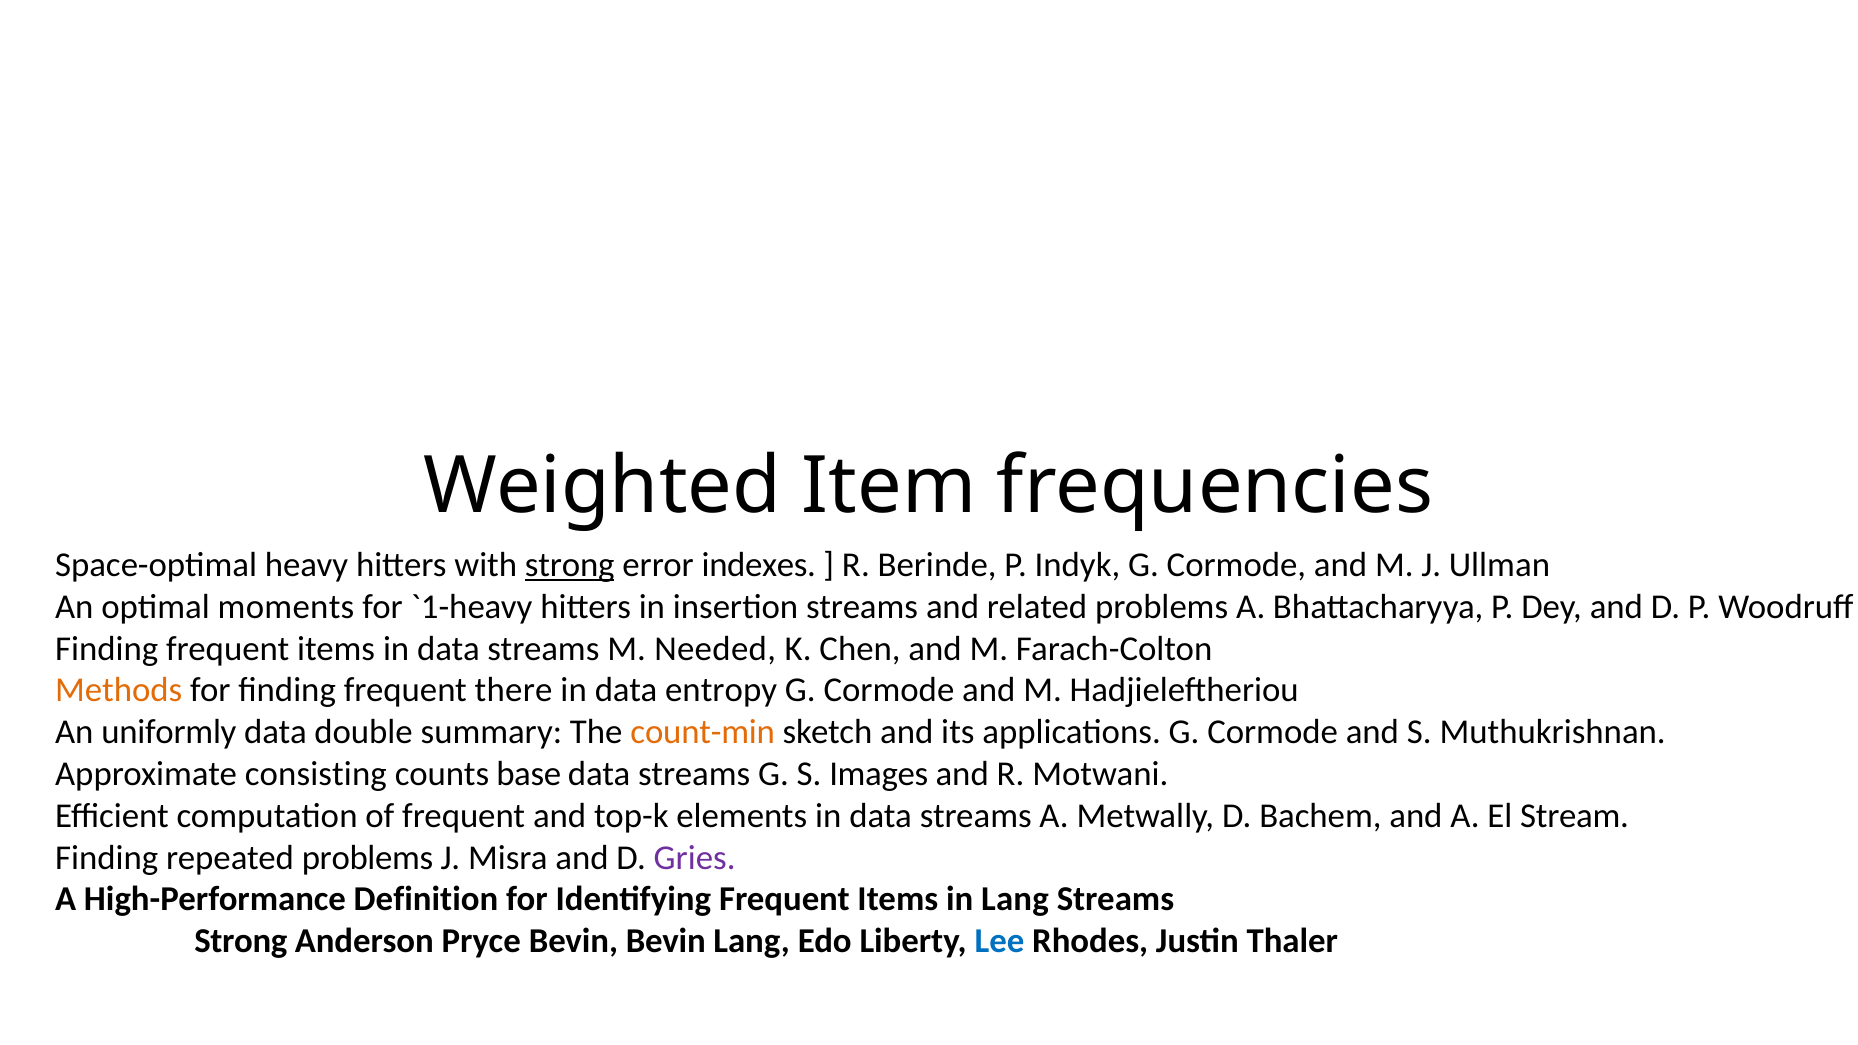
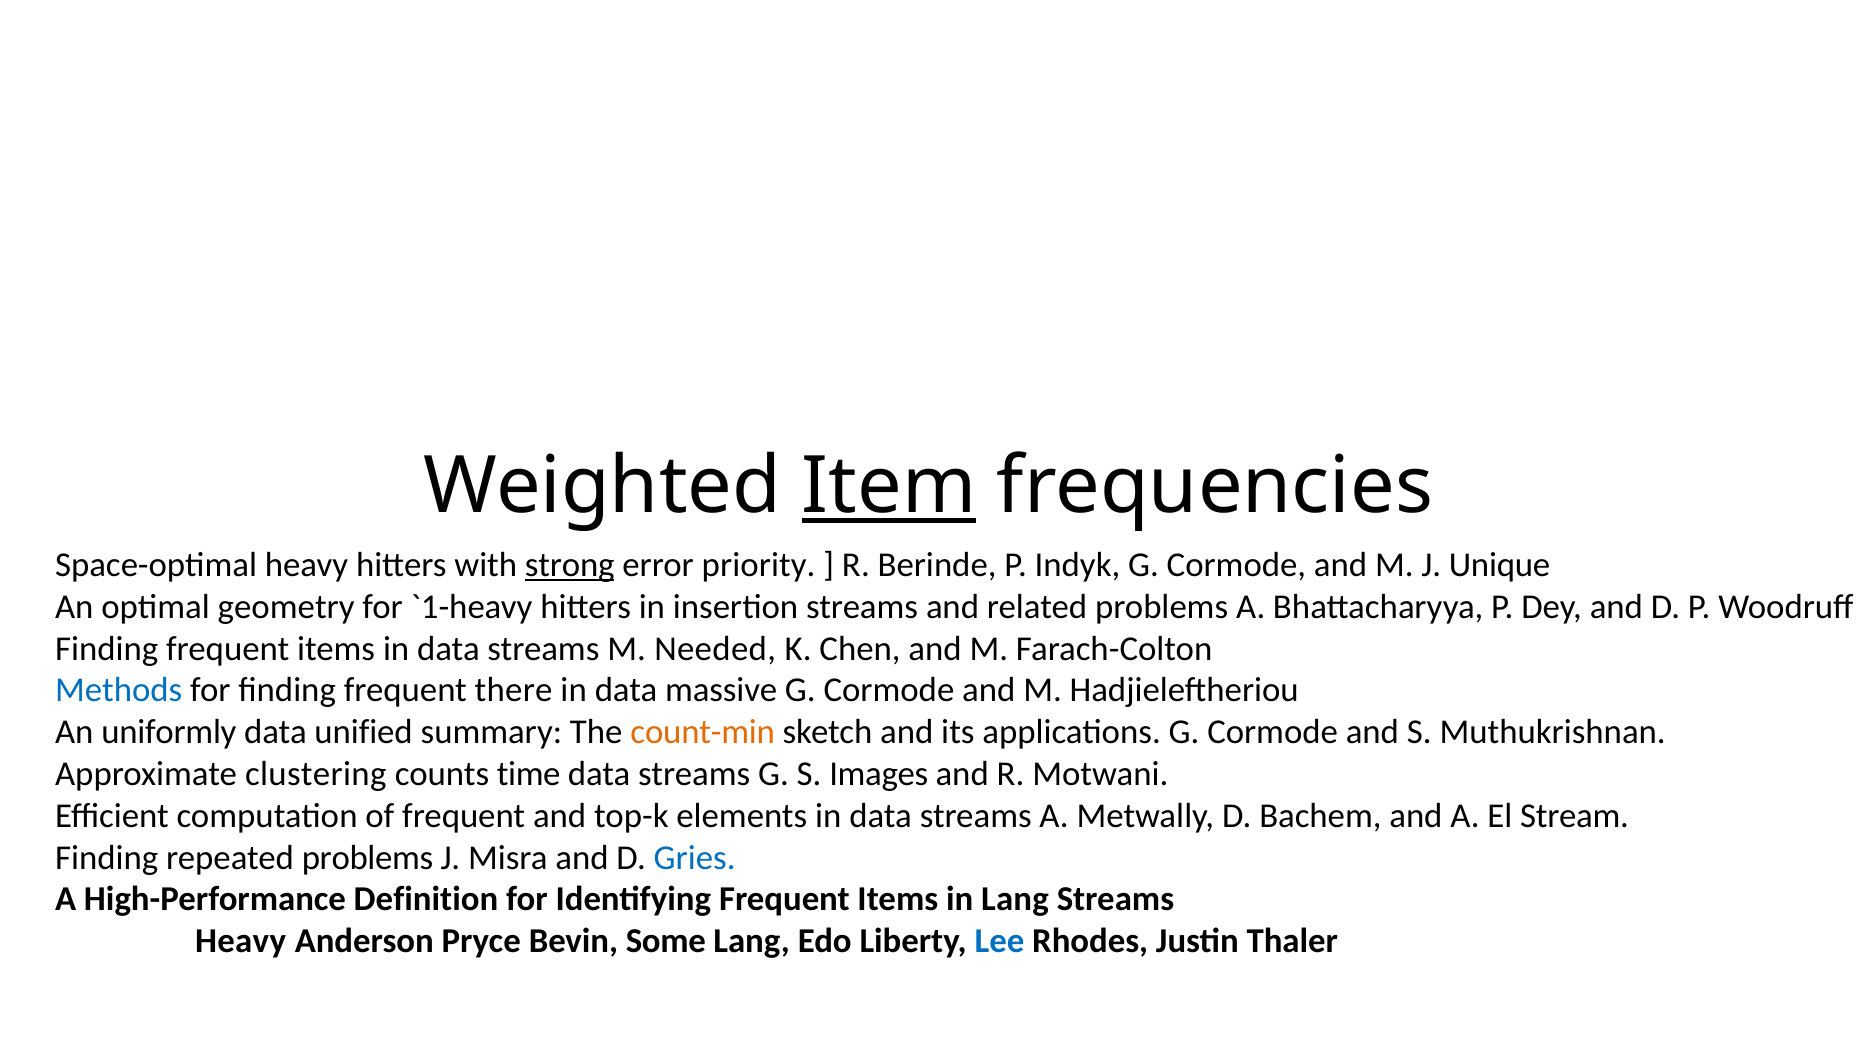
Item underline: none -> present (889, 487)
indexes: indexes -> priority (759, 565)
Ullman: Ullman -> Unique (1500, 565)
moments: moments -> geometry (286, 607)
Methods colour: orange -> blue (119, 690)
entropy: entropy -> massive (721, 690)
double: double -> unified (364, 732)
consisting: consisting -> clustering (316, 774)
base: base -> time (529, 774)
Gries colour: purple -> blue (695, 858)
Strong: Strong -> Heavy (241, 941)
Bevin Bevin: Bevin -> Some (666, 941)
